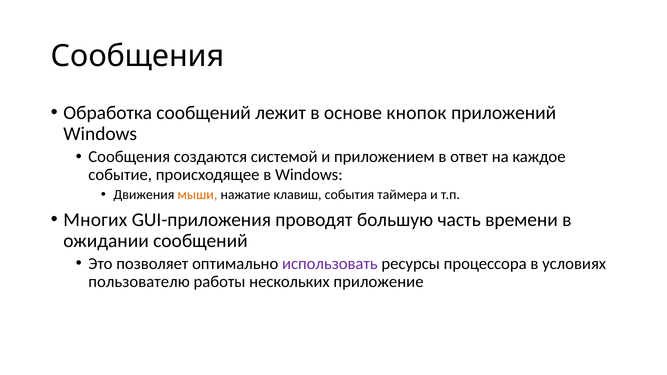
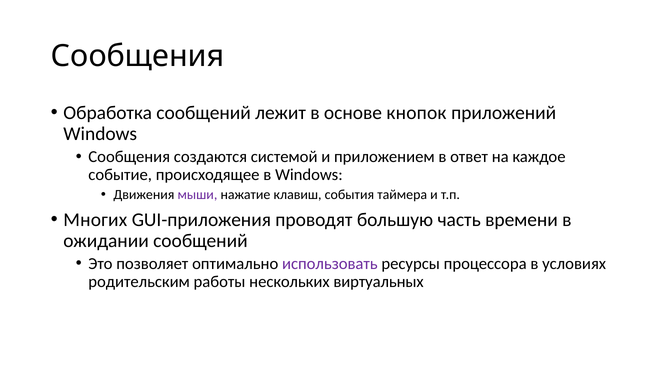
мыши colour: orange -> purple (197, 195)
пользователю: пользователю -> родительским (139, 282)
приложение: приложение -> виртуальных (379, 282)
